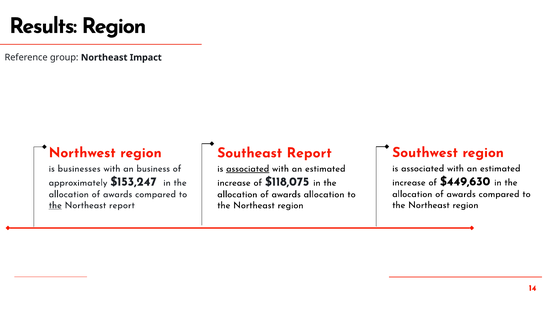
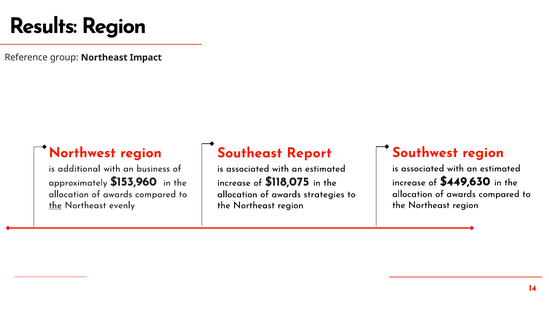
businesses: businesses -> additional (79, 168)
associated underline: present -> none (248, 169)
$153,247: $153,247 -> $153,960 (133, 182)
awards allocation: allocation -> strategies (324, 194)
Northeast report: report -> evenly (122, 205)
